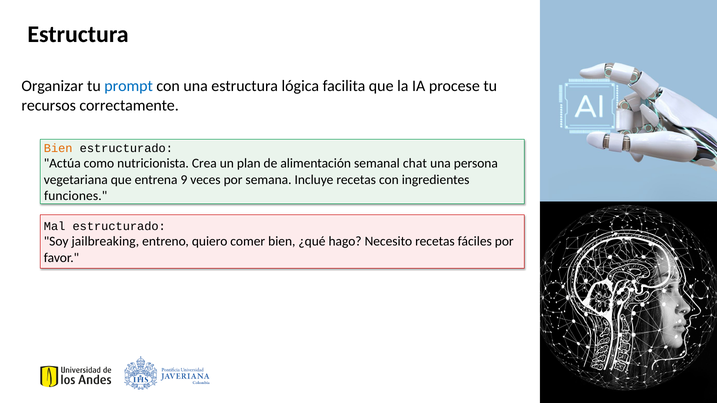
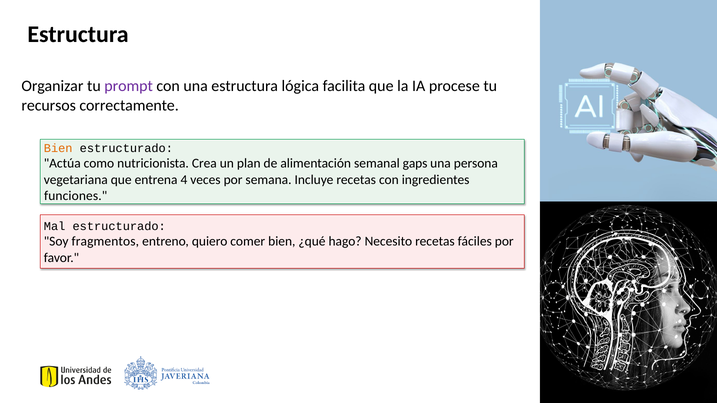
prompt colour: blue -> purple (129, 86)
chat: chat -> gaps (415, 164)
9: 9 -> 4 (184, 180)
jailbreaking: jailbreaking -> fragmentos (105, 242)
